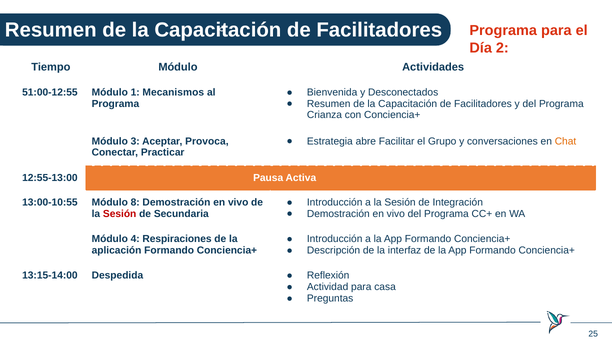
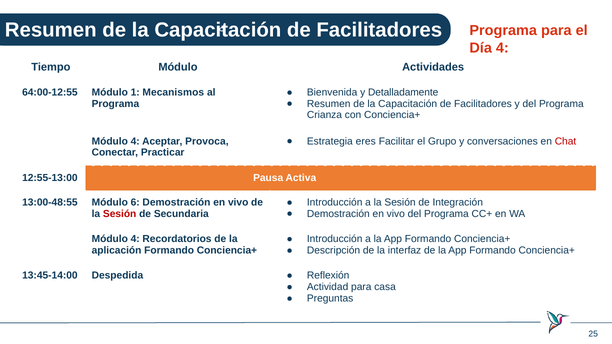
Día 2: 2 -> 4 (502, 48)
Desconectados: Desconectados -> Detalladamente (403, 92)
51:00-12:55: 51:00-12:55 -> 64:00-12:55 (50, 92)
abre: abre -> eres (366, 141)
Chat colour: orange -> red (565, 141)
3: 3 -> 4 (135, 141)
13:00-10:55: 13:00-10:55 -> 13:00-48:55 (50, 202)
8: 8 -> 6 (135, 202)
Respiraciones: Respiraciones -> Recordatorios (177, 239)
13:15-14:00: 13:15-14:00 -> 13:45-14:00 (50, 276)
